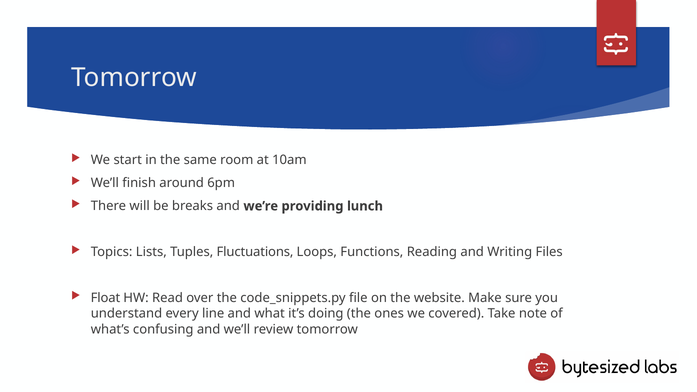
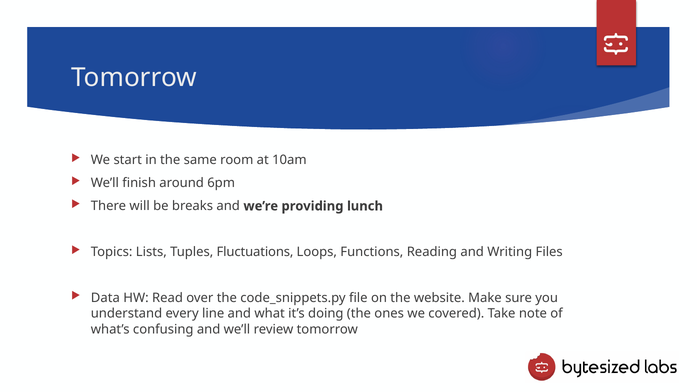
Float: Float -> Data (105, 298)
